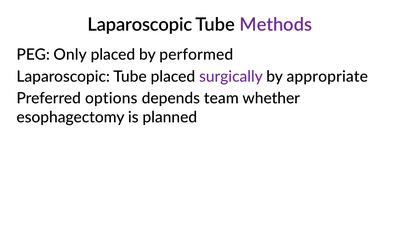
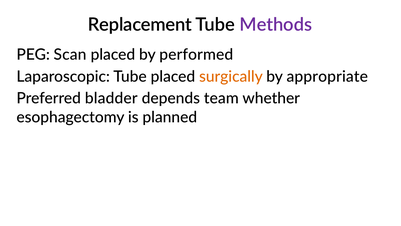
Laparoscopic: Laparoscopic -> Replacement (140, 25)
Only: Only -> Scan (70, 55)
surgically colour: purple -> orange (231, 76)
options: options -> bladder (111, 98)
